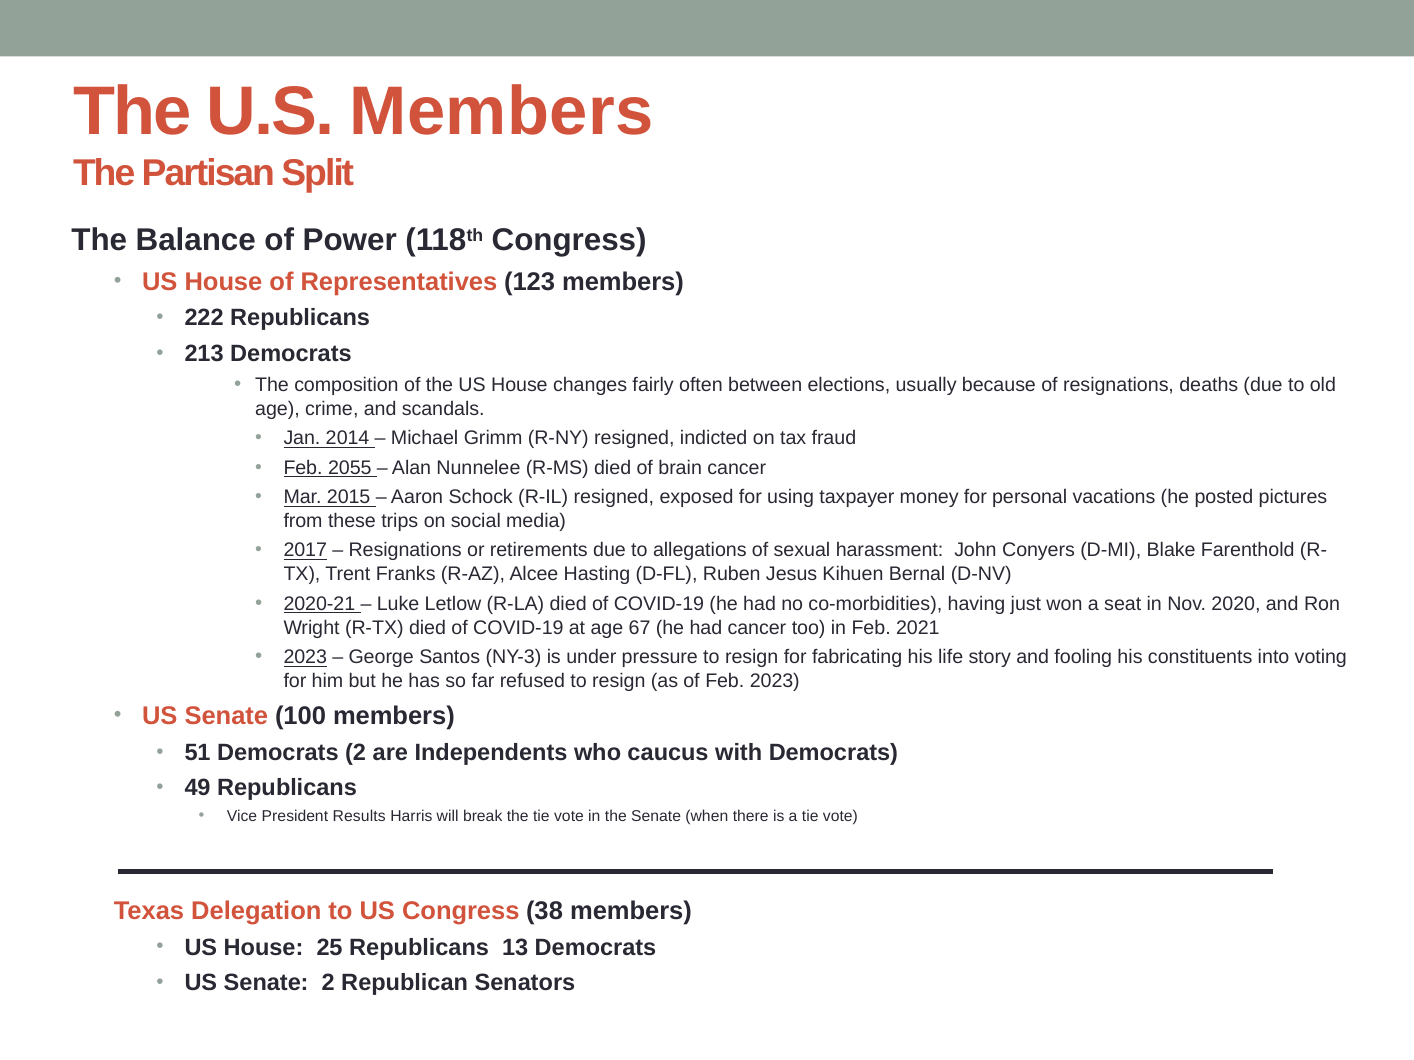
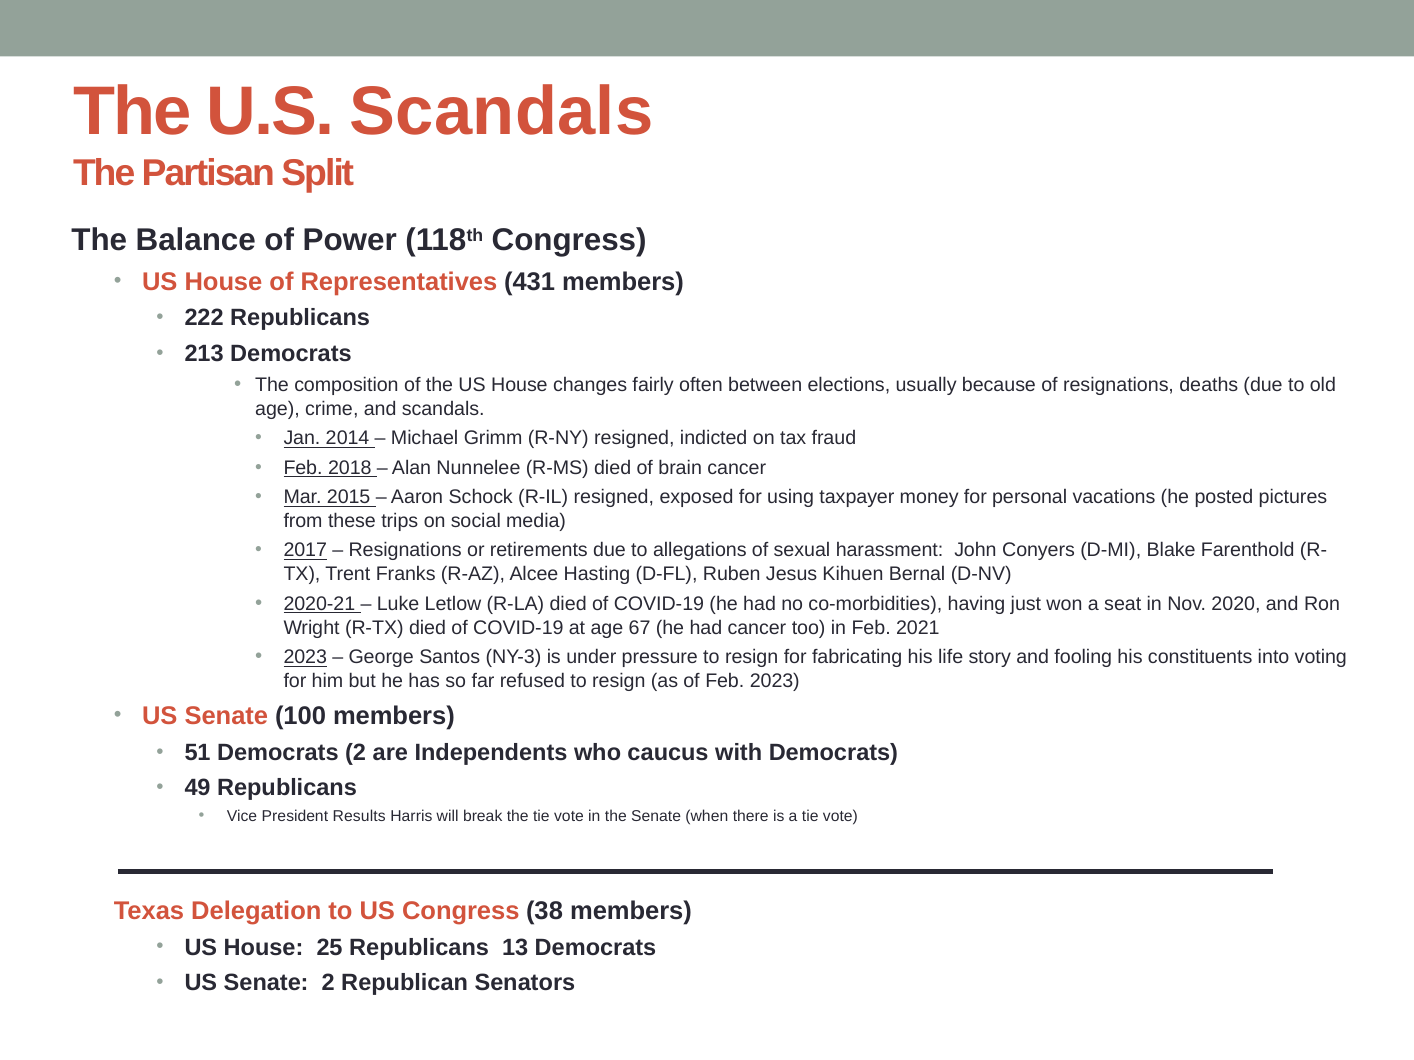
U.S Members: Members -> Scandals (502, 112)
123: 123 -> 431 (530, 282)
2055: 2055 -> 2018 (350, 468)
